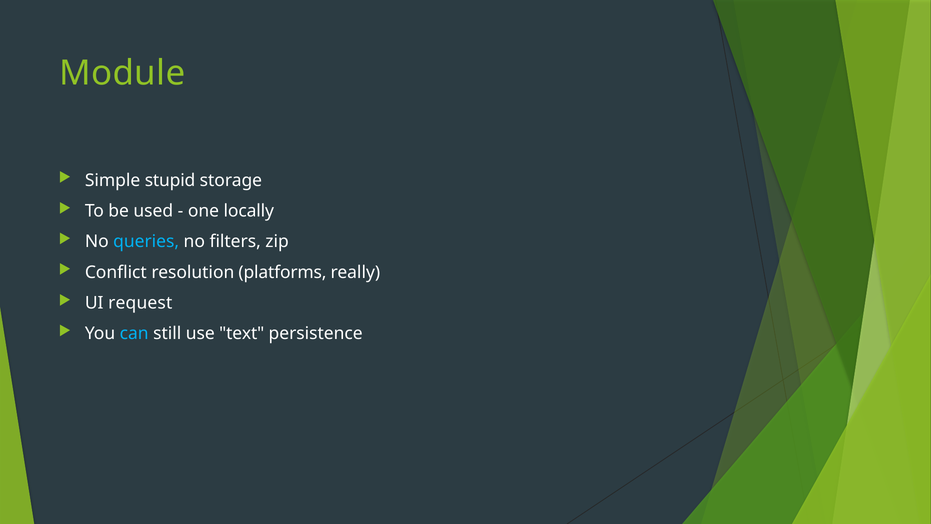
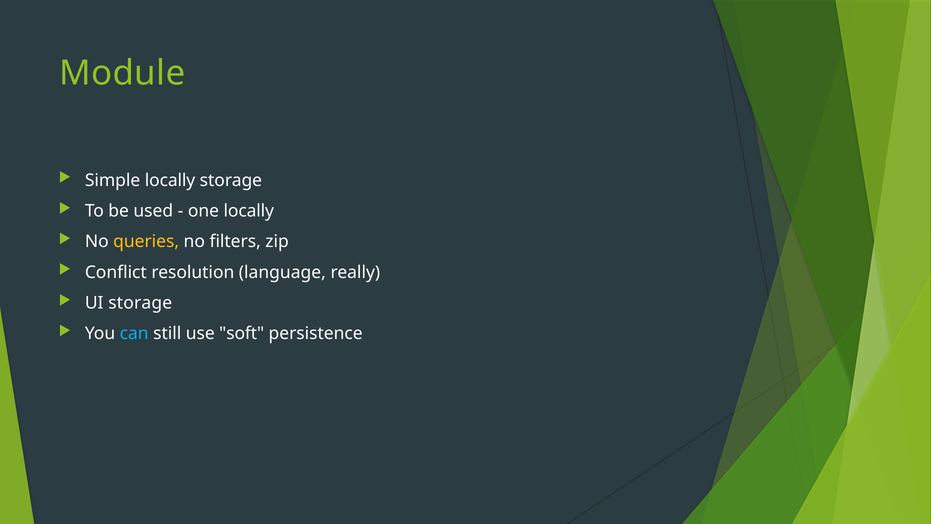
Simple stupid: stupid -> locally (170, 180)
queries colour: light blue -> yellow (146, 241)
platforms: platforms -> language (282, 272)
UI request: request -> storage (140, 303)
text: text -> soft (242, 333)
